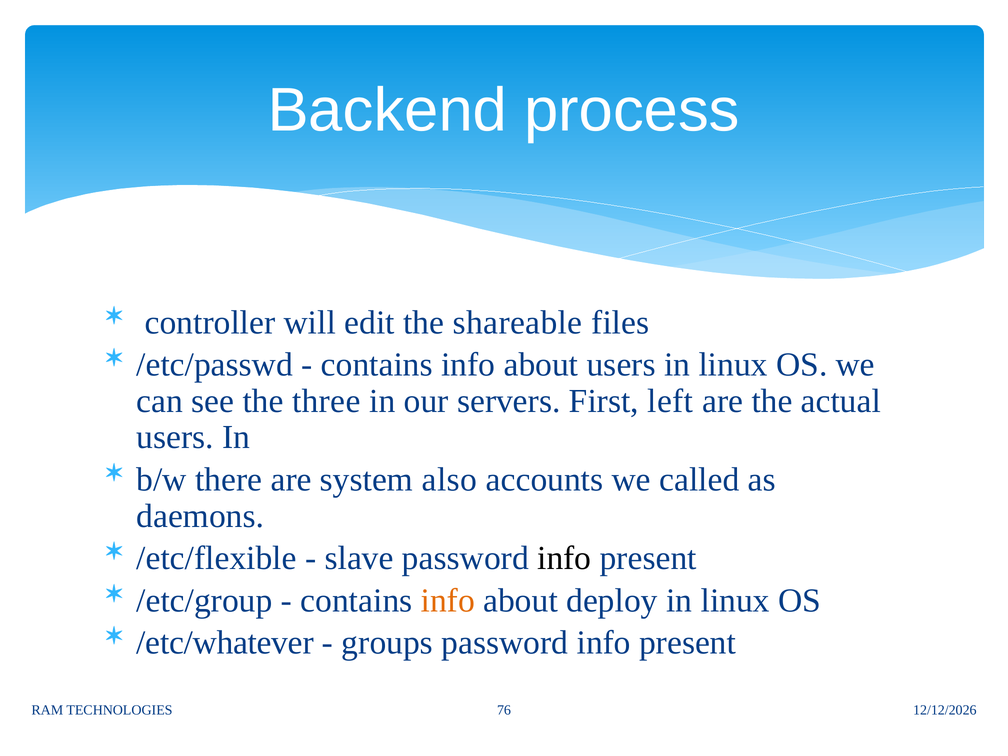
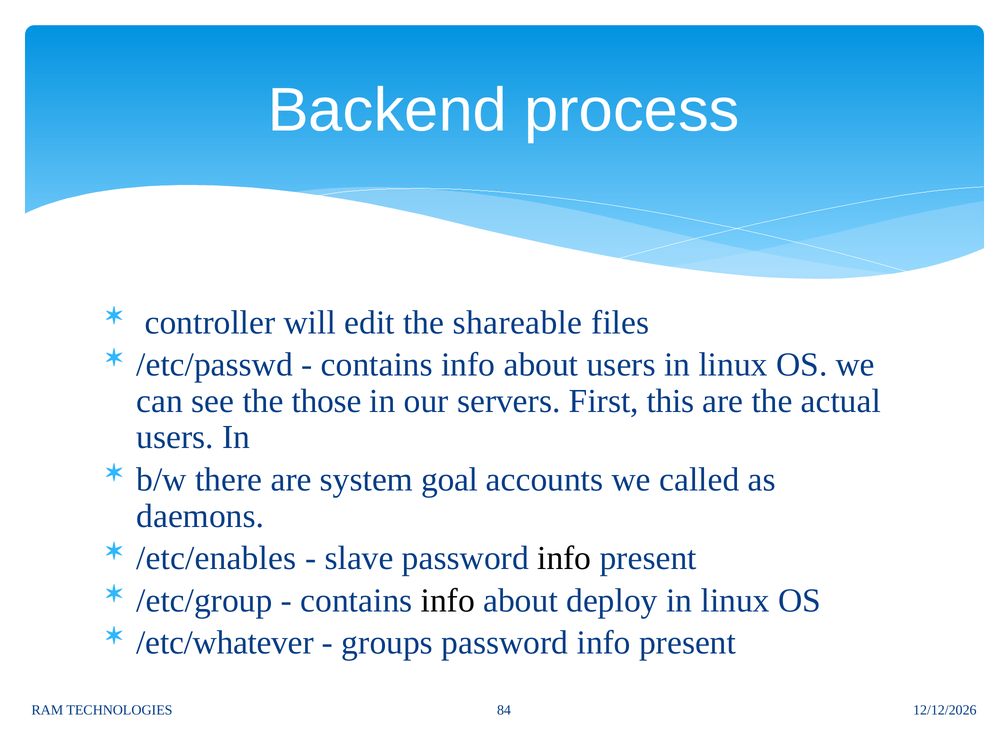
three: three -> those (327, 401)
left: left -> this (671, 401)
also: also -> goal (450, 480)
/etc/flexible: /etc/flexible -> /etc/enables (216, 558)
info colour: orange -> black (448, 601)
76: 76 -> 84 (504, 710)
